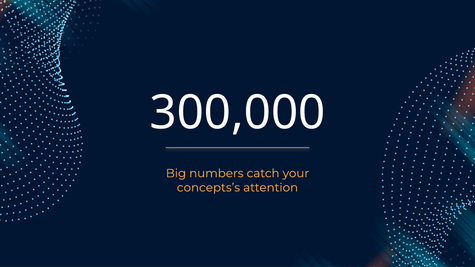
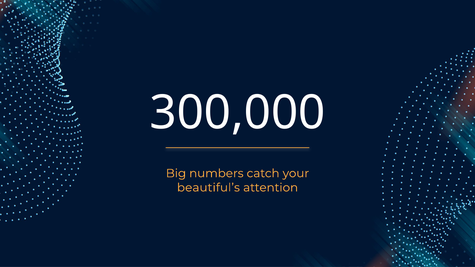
concepts’s: concepts’s -> beautiful’s (208, 188)
